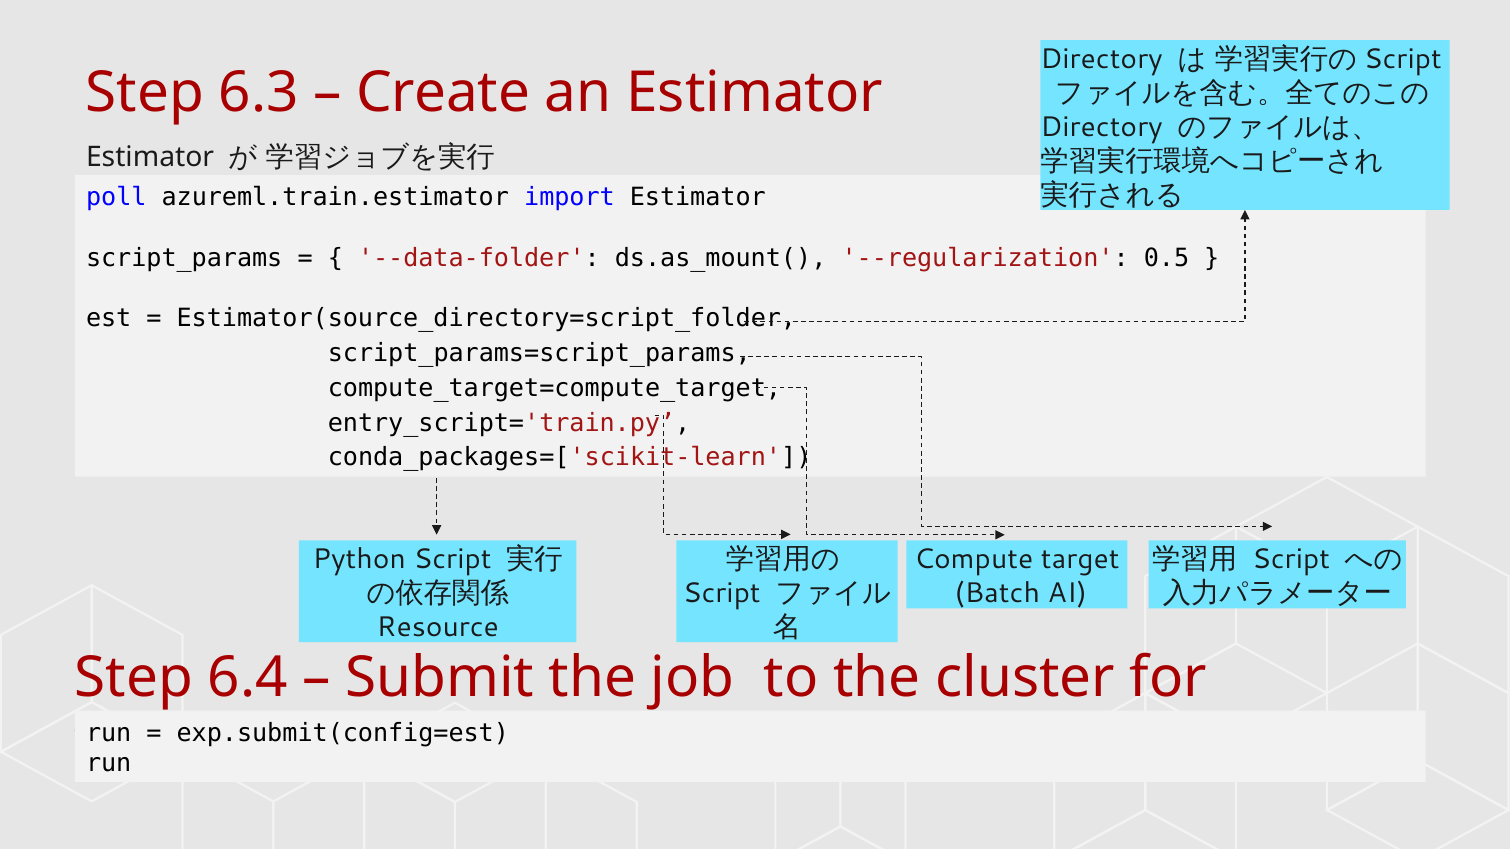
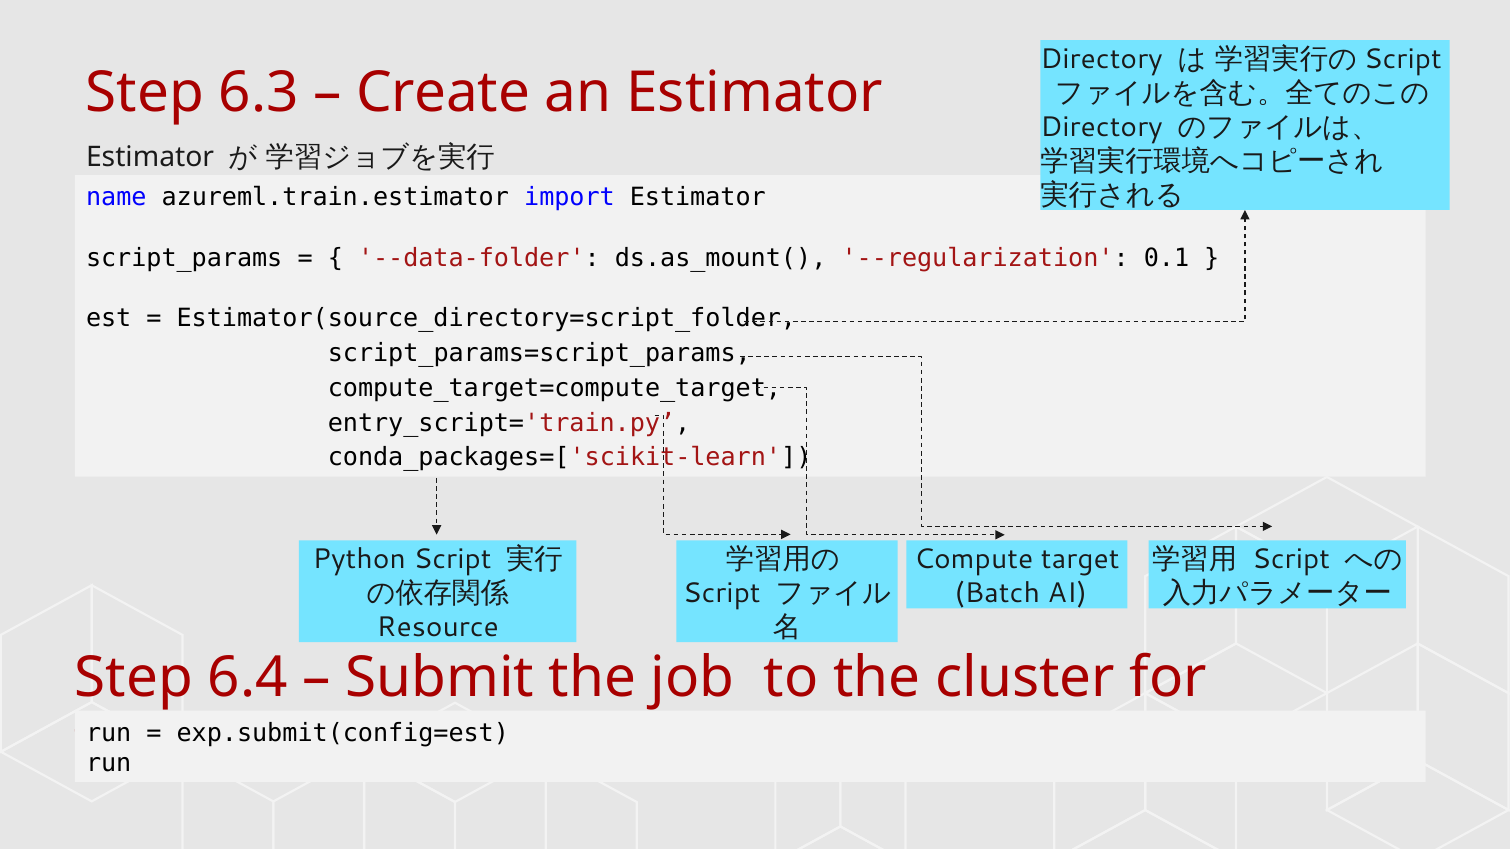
poll: poll -> name (116, 198)
0.5: 0.5 -> 0.1 (1166, 258)
